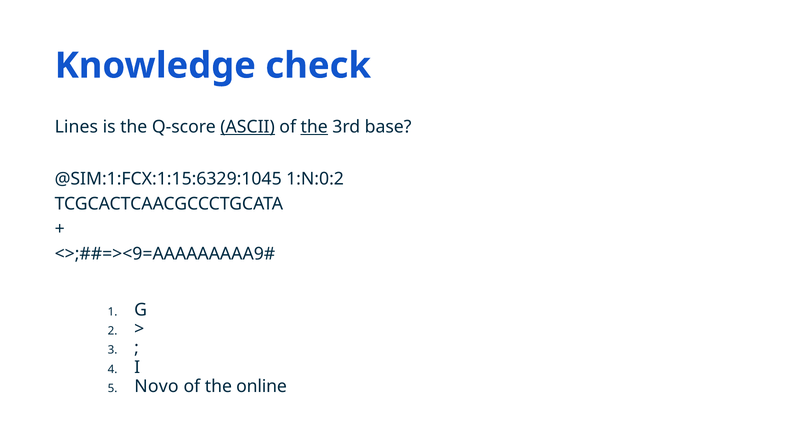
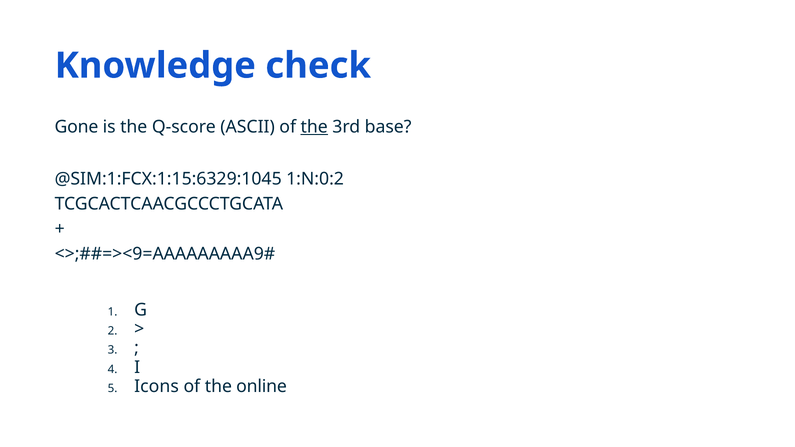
Lines: Lines -> Gone (76, 127)
ASCII underline: present -> none (248, 127)
Novo: Novo -> Icons (157, 386)
